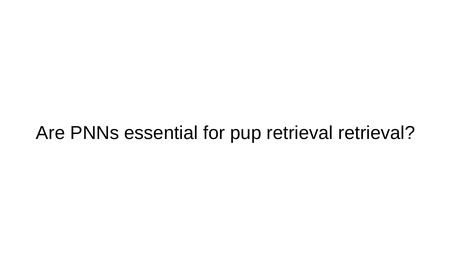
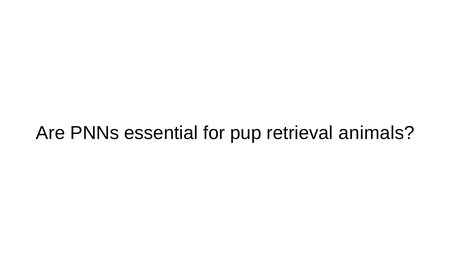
retrieval retrieval: retrieval -> animals (377, 133)
